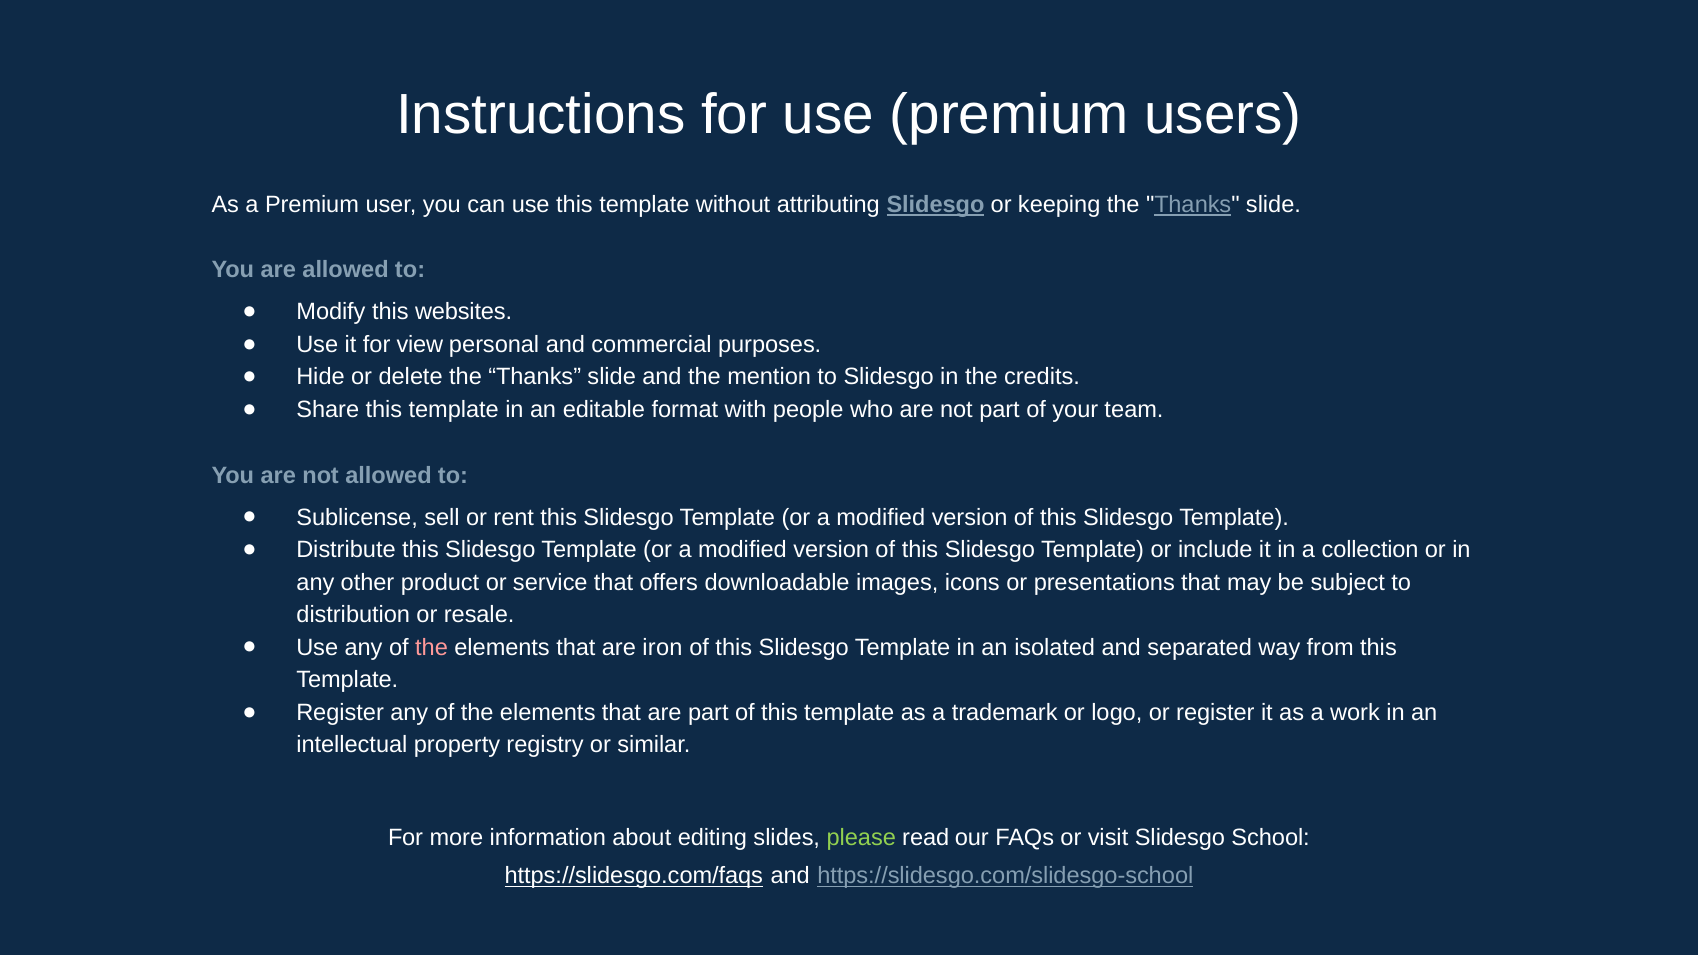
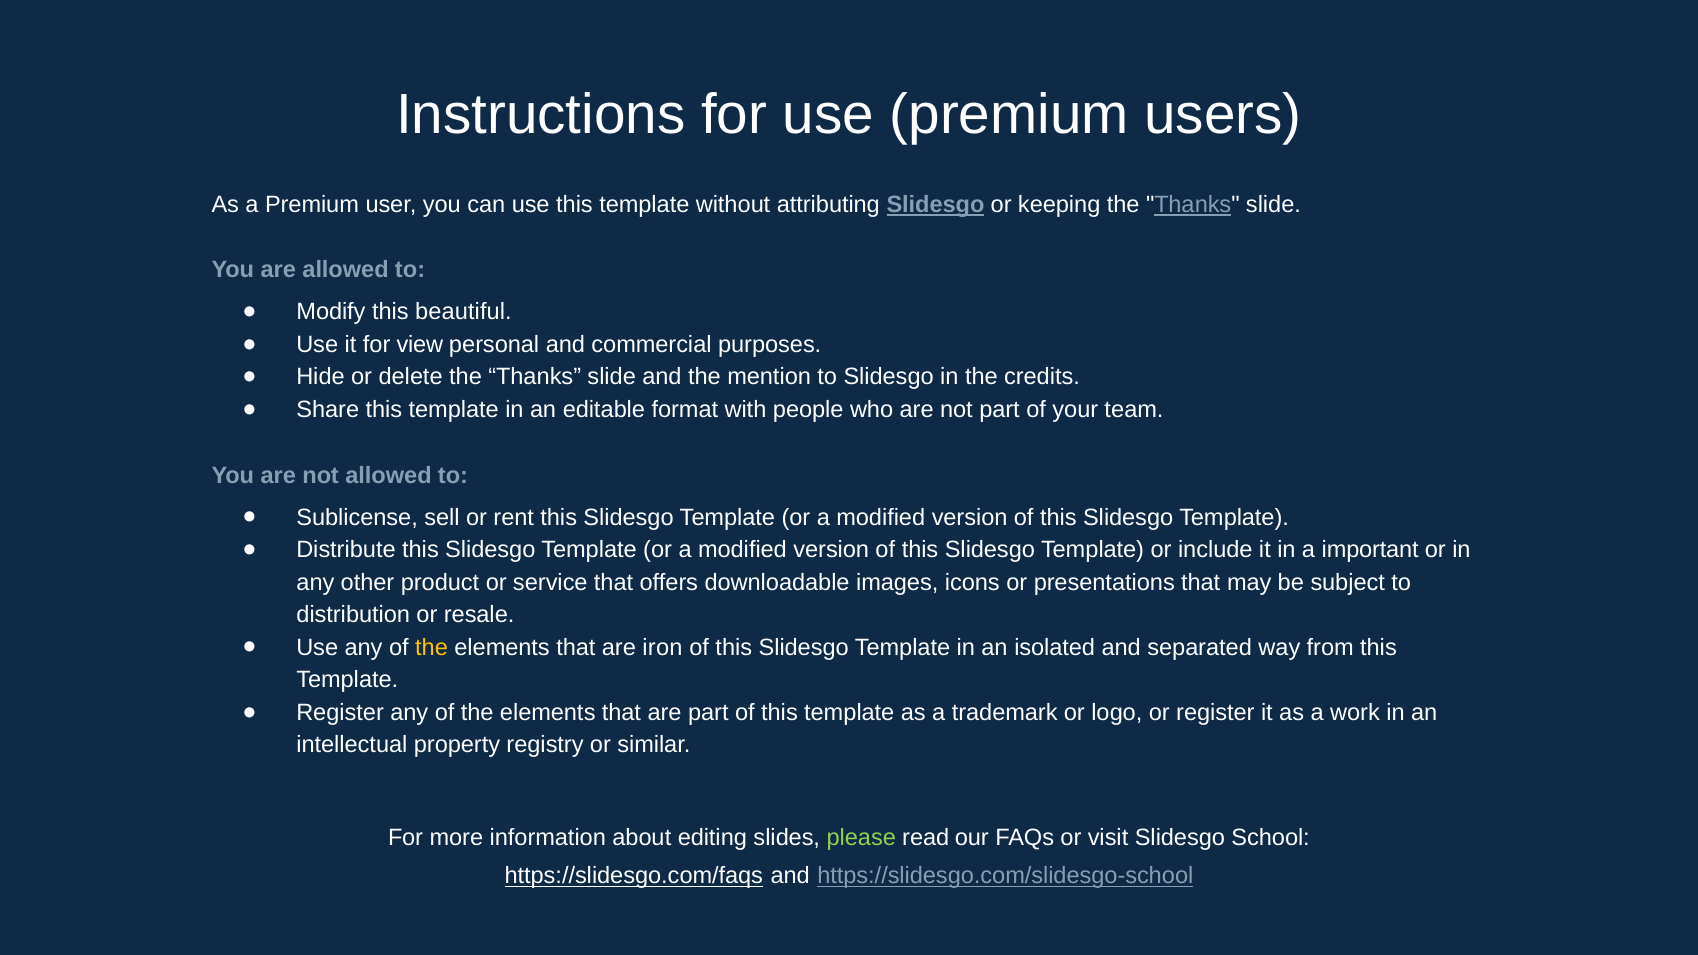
websites: websites -> beautiful (463, 312)
collection: collection -> important (1370, 550)
the colour: pink -> yellow (432, 648)
